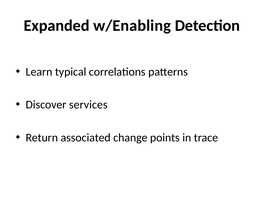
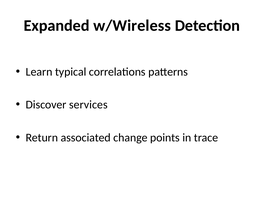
w/Enabling: w/Enabling -> w/Wireless (132, 26)
